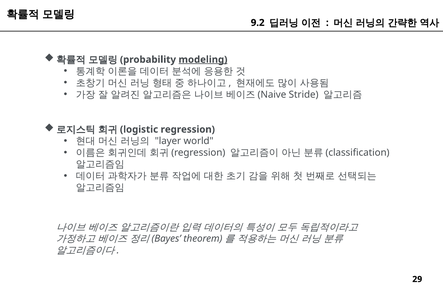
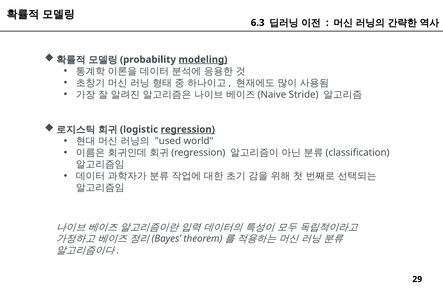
9.2: 9.2 -> 6.3 (258, 23)
regression underline: none -> present (188, 129)
layer: layer -> used (168, 141)
